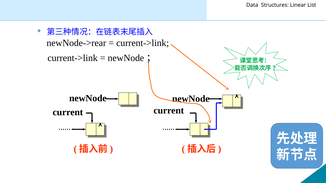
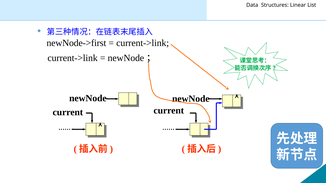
newNode->rear: newNode->rear -> newNode->first (76, 43)
